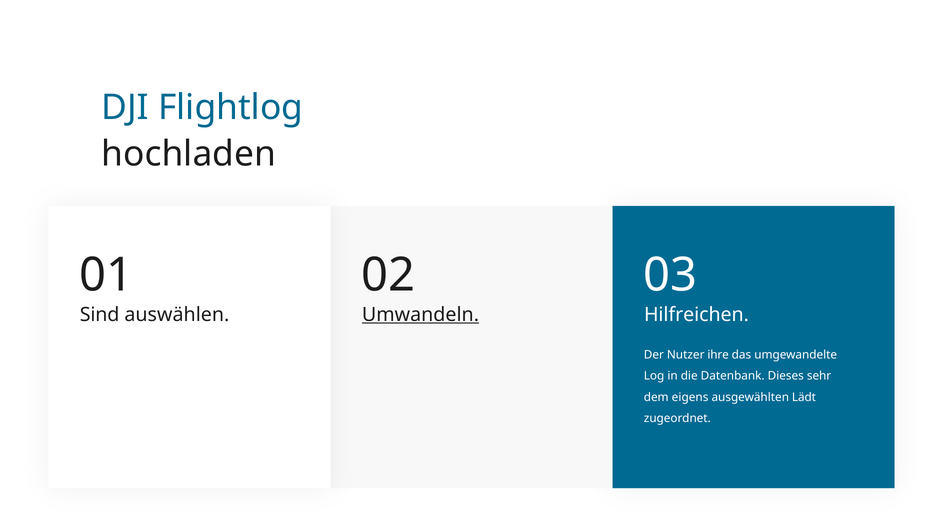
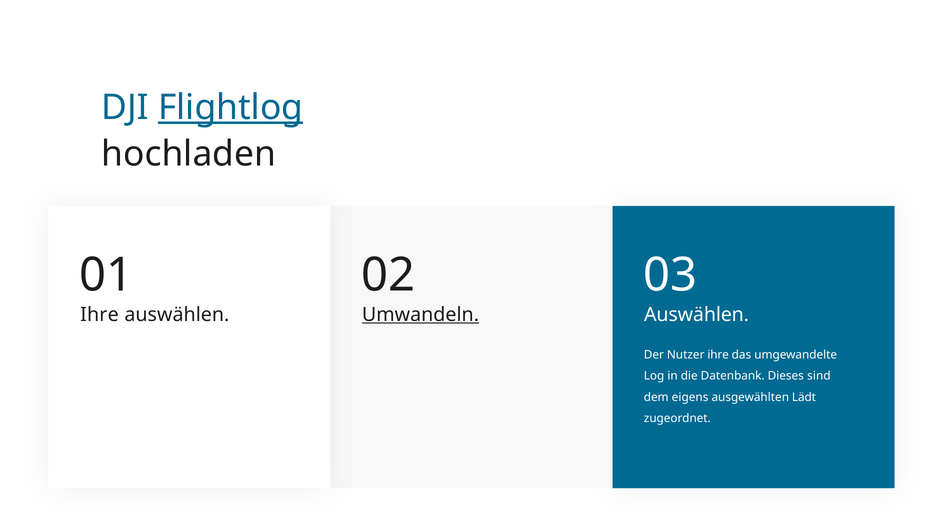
Flightlog underline: none -> present (231, 107)
Sind: Sind -> Ihre (99, 314)
Hilfreichen: Hilfreichen -> Auswählen (697, 314)
sehr: sehr -> sind (819, 376)
